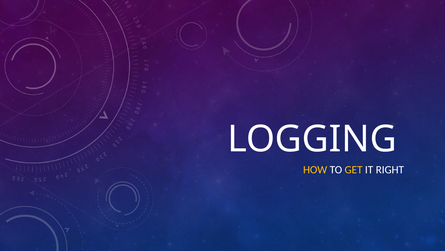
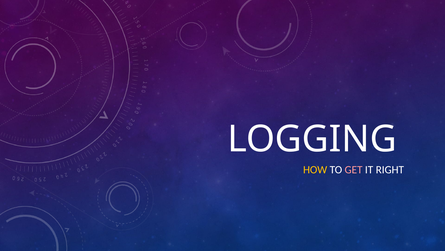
GET colour: yellow -> pink (354, 169)
